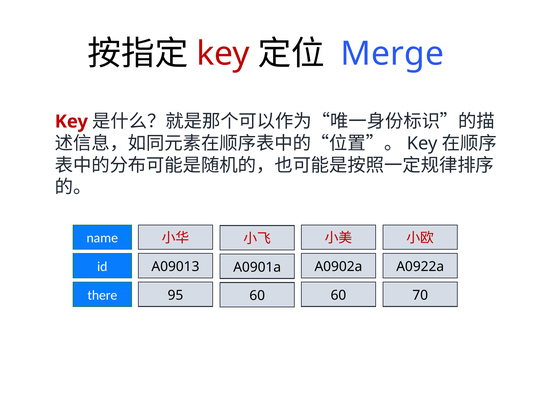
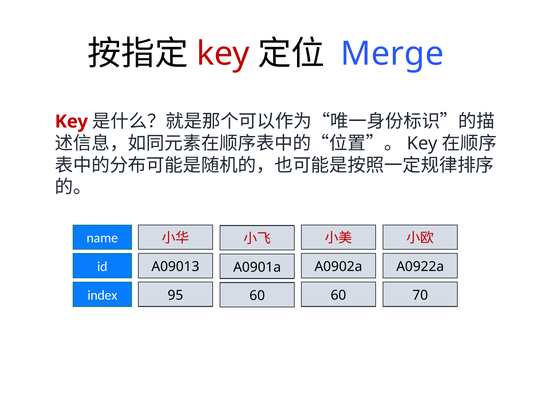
there: there -> index (102, 296)
